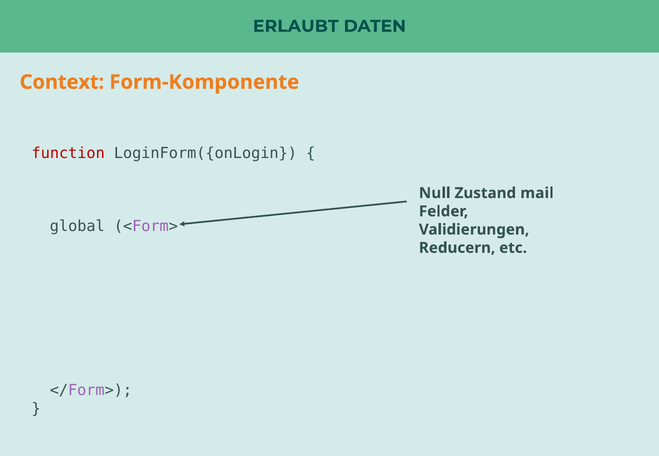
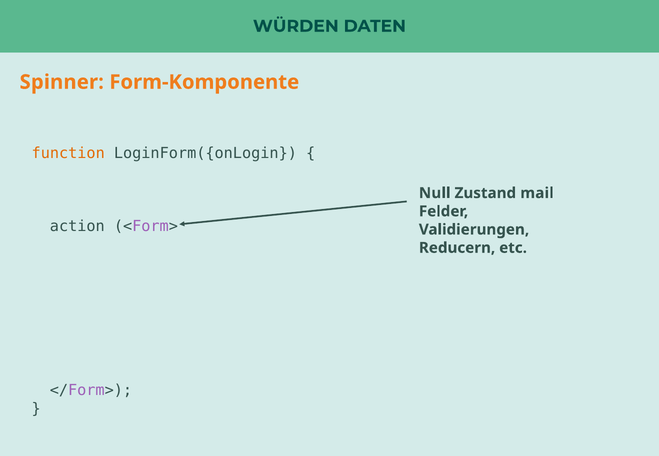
ERLAUBT: ERLAUBT -> WÜRDEN (296, 26)
Context: Context -> Spinner (62, 82)
function colour: red -> orange (68, 153)
global: global -> action (77, 226)
